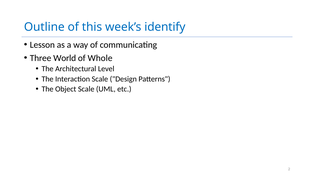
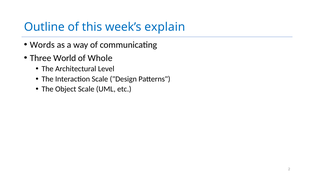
identify: identify -> explain (165, 27)
Lesson: Lesson -> Words (42, 45)
